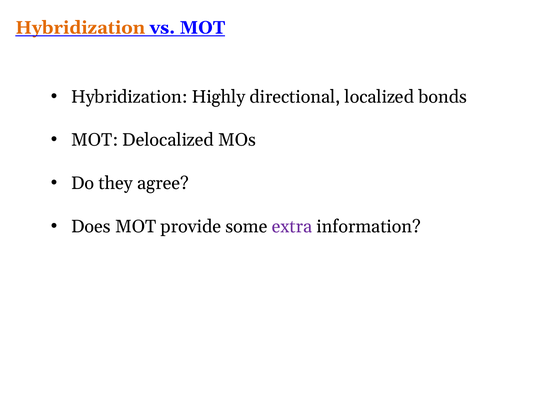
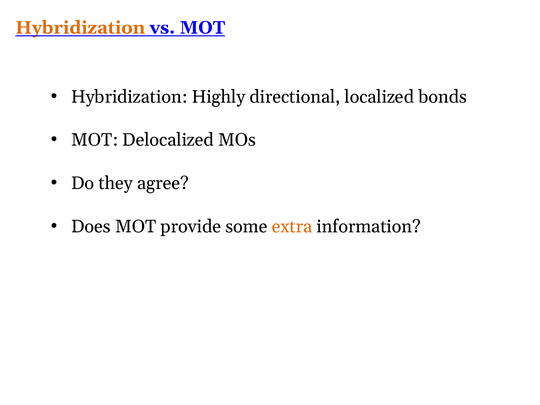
extra colour: purple -> orange (292, 226)
